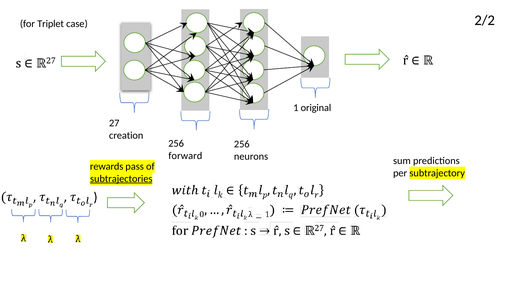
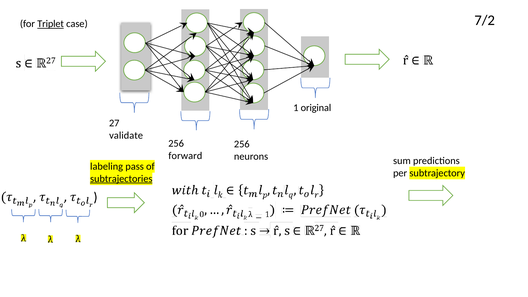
2/2: 2/2 -> 7/2 (485, 20)
Triplet underline: none -> present (51, 24)
creation: creation -> validate (126, 135)
rewards: rewards -> labeling (107, 166)
